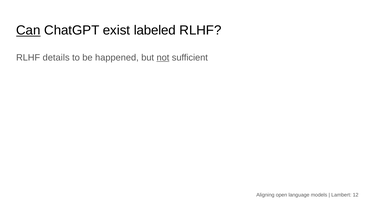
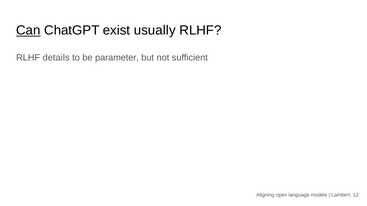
labeled: labeled -> usually (155, 30)
happened: happened -> parameter (117, 58)
not underline: present -> none (163, 58)
